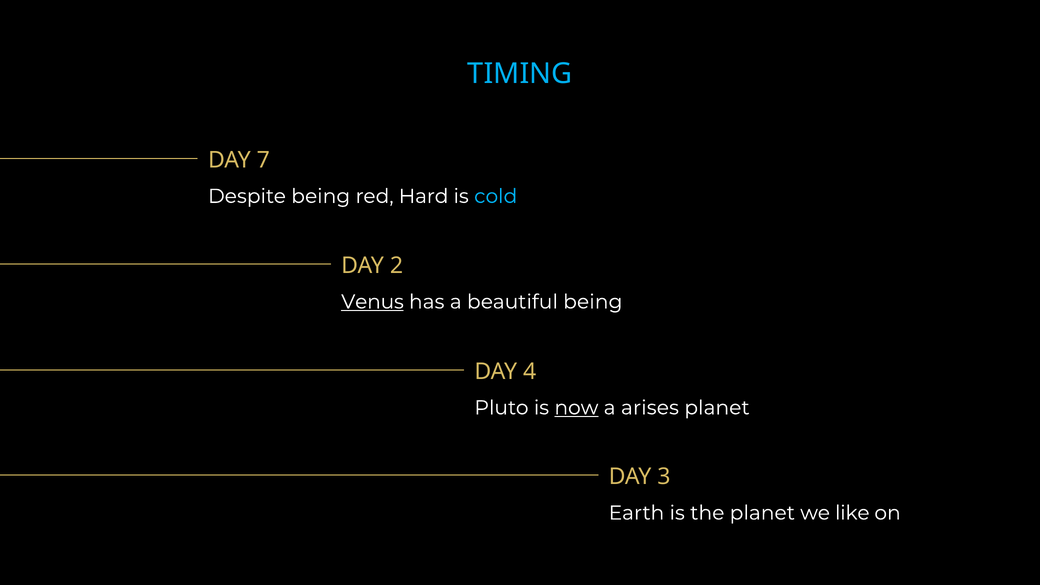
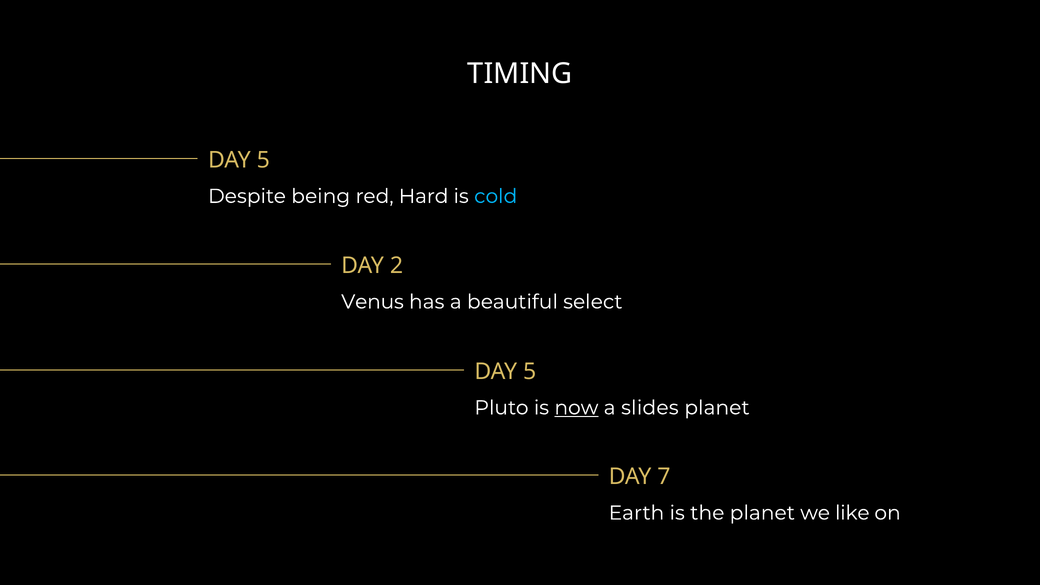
TIMING colour: light blue -> white (520, 74)
7: 7 -> 5 (263, 160)
Venus underline: present -> none (373, 302)
beautiful being: being -> select (593, 302)
4: 4 -> 5 (530, 372)
arises: arises -> slides (650, 408)
3: 3 -> 7 (664, 477)
